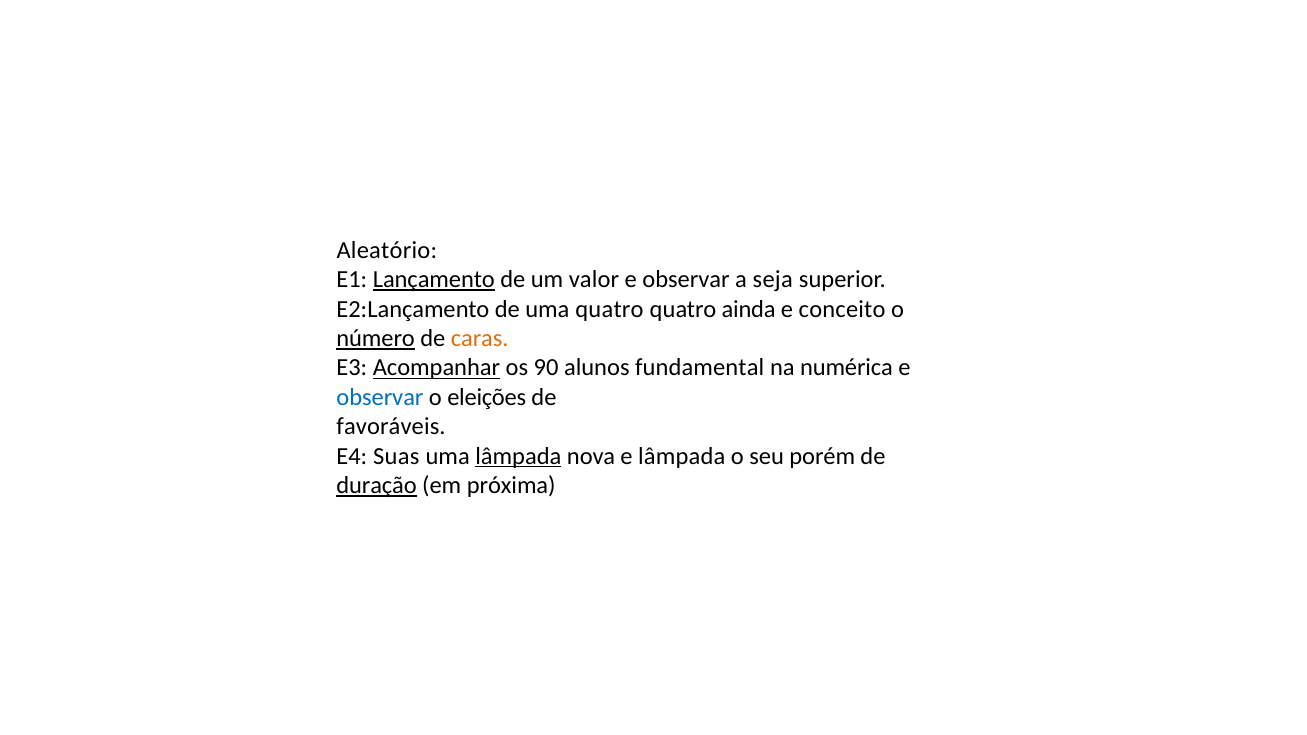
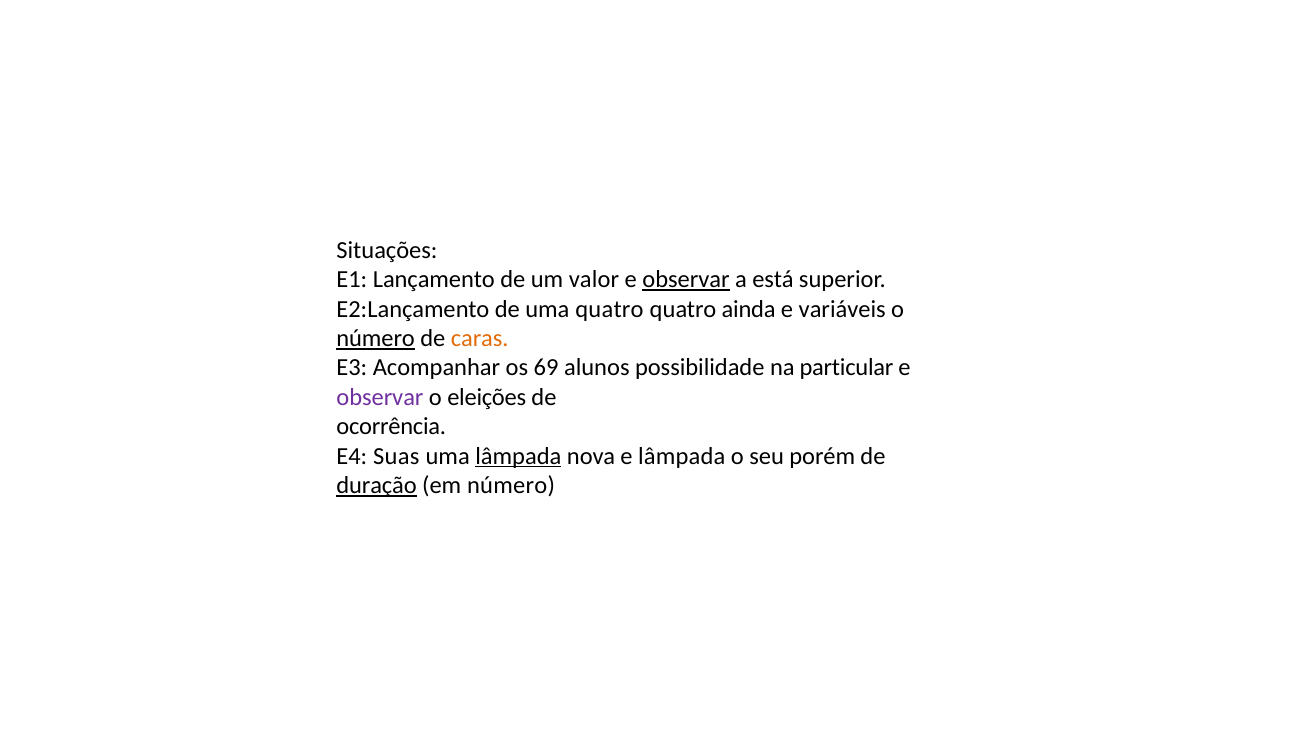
Aleatório: Aleatório -> Situações (387, 250)
Lançamento underline: present -> none (434, 280)
observar underline: none -> present (686, 280)
seja: seja -> está (773, 280)
conceito: conceito -> variáveis (842, 309)
Acompanhar underline: present -> none (436, 368)
90: 90 -> 69 (546, 368)
fundamental: fundamental -> possibilidade (700, 368)
numérica: numérica -> particular (847, 368)
observar colour: blue -> purple (380, 397)
favoráveis: favoráveis -> ocorrência (391, 427)
em próxima: próxima -> número (511, 485)
